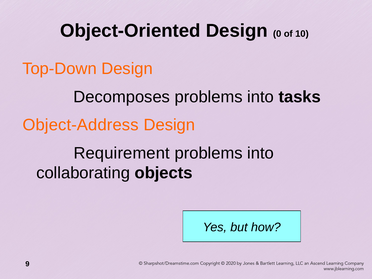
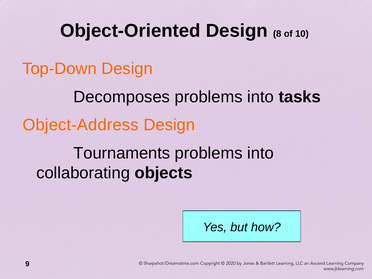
0: 0 -> 8 (277, 34)
Requirement: Requirement -> Tournaments (122, 153)
